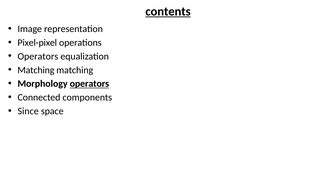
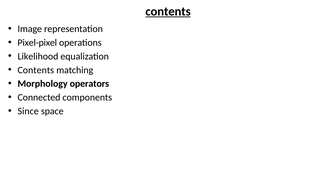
Operators: Operators -> Likelihood (38, 56)
Matching: Matching -> Contents (36, 70)
operators underline: present -> none (89, 84)
